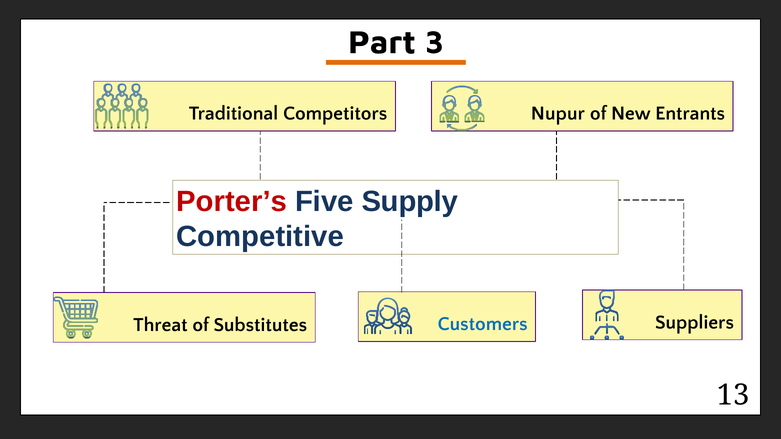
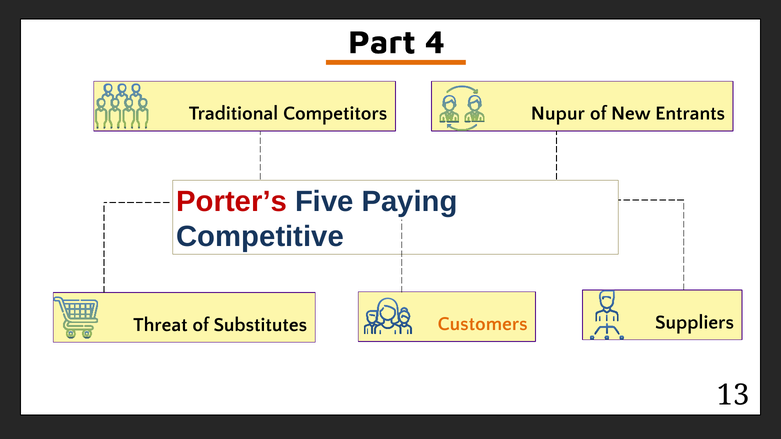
3: 3 -> 4 (435, 42)
Supply: Supply -> Paying (410, 202)
Customers colour: blue -> orange (483, 324)
